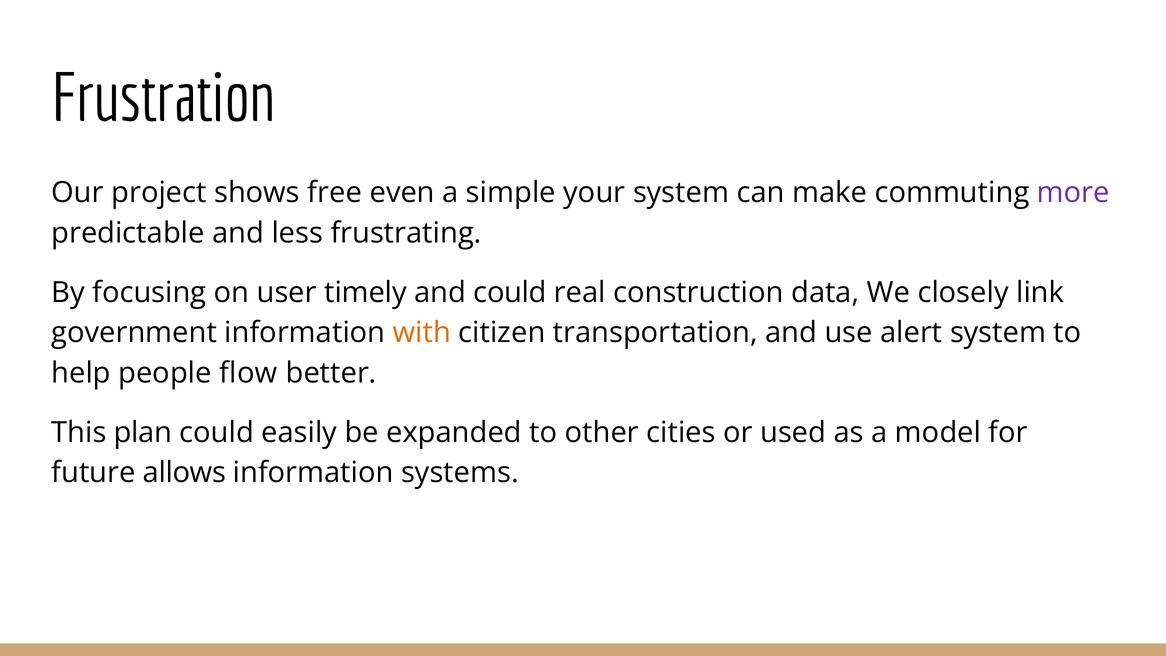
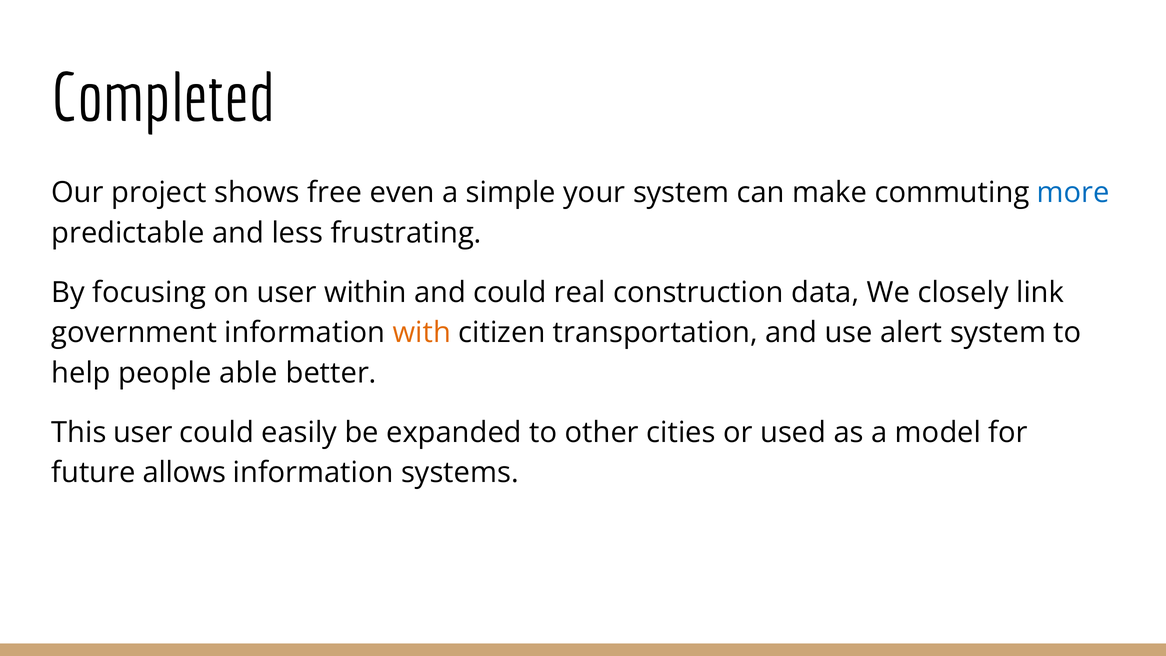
Frustration: Frustration -> Completed (163, 99)
more colour: purple -> blue (1073, 193)
timely: timely -> within (366, 292)
flow: flow -> able (248, 373)
This plan: plan -> user (143, 433)
